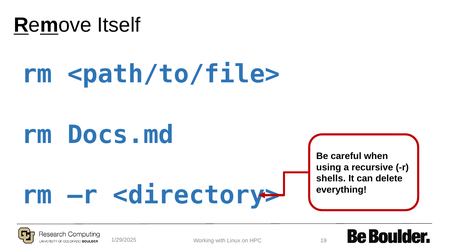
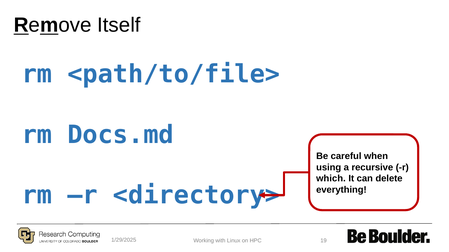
shells: shells -> which (331, 179)
